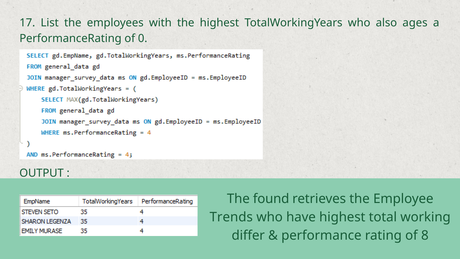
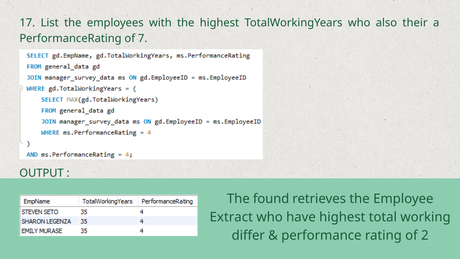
ages: ages -> their (415, 23)
0: 0 -> 7 (143, 38)
Trends: Trends -> Extract (231, 217)
8: 8 -> 2 (425, 235)
